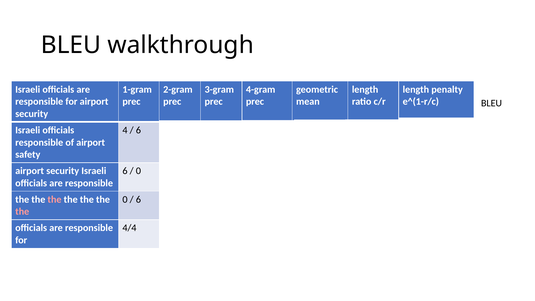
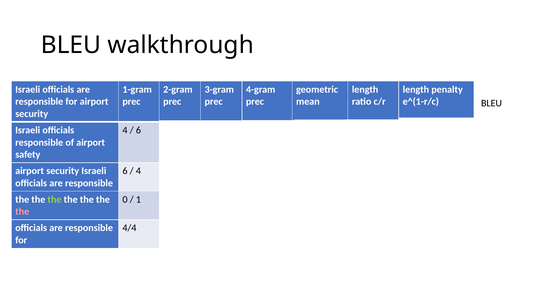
0: 0 -> 4 (138, 171)
the colour: pink -> light green (55, 199)
6: 6 -> 1 (138, 199)
